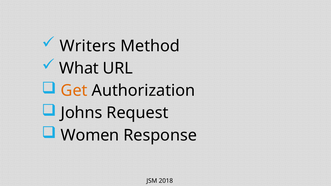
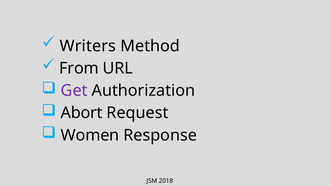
What: What -> From (79, 68)
Get colour: orange -> purple (74, 91)
Johns: Johns -> Abort (82, 113)
